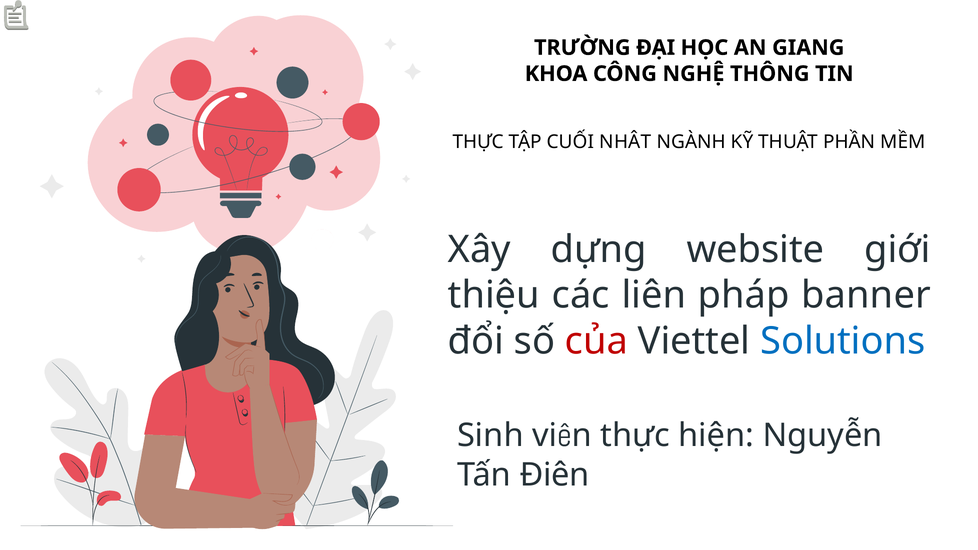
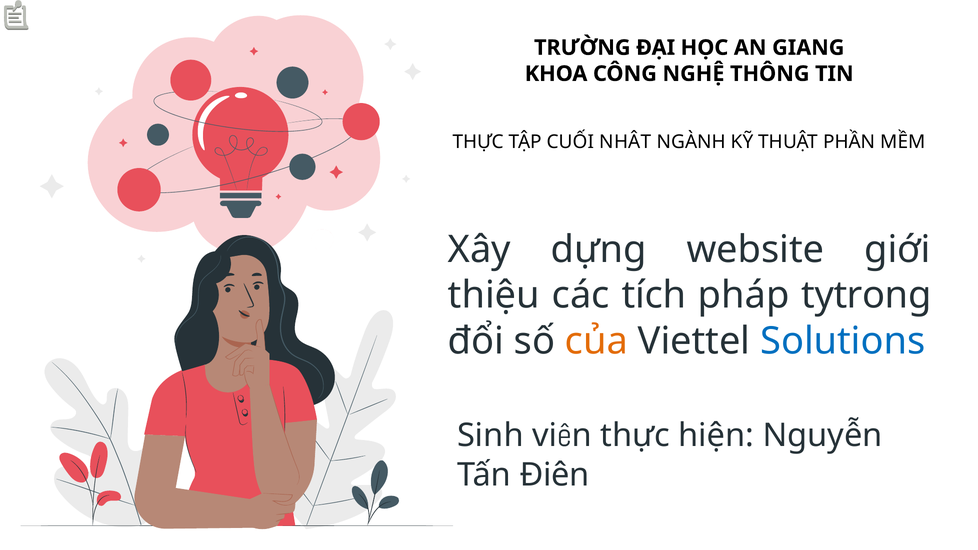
liên: liên -> tích (654, 295)
banner: banner -> tytrong (866, 295)
của colour: red -> orange (596, 341)
